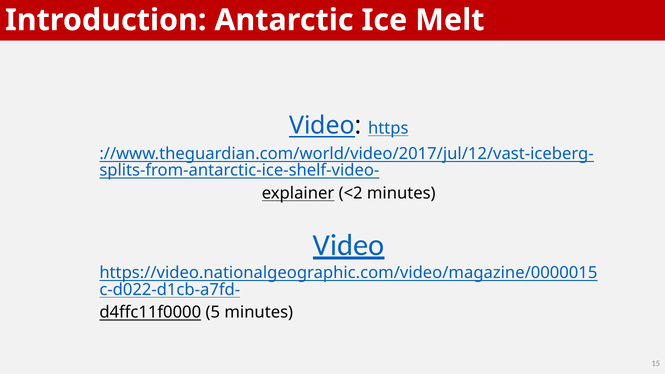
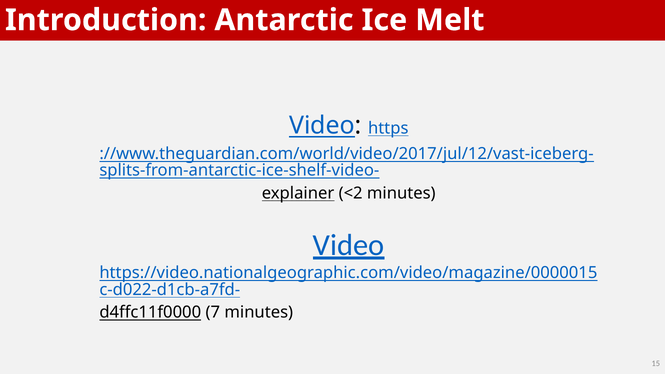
5: 5 -> 7 (213, 312)
